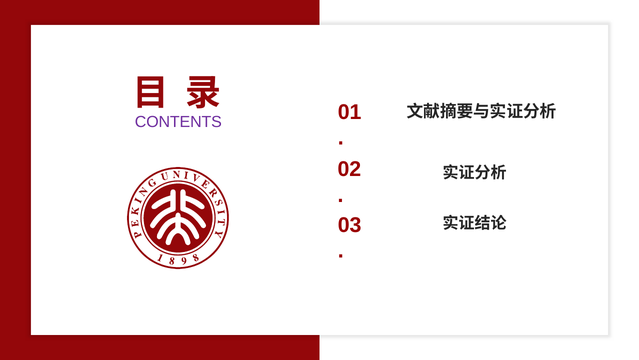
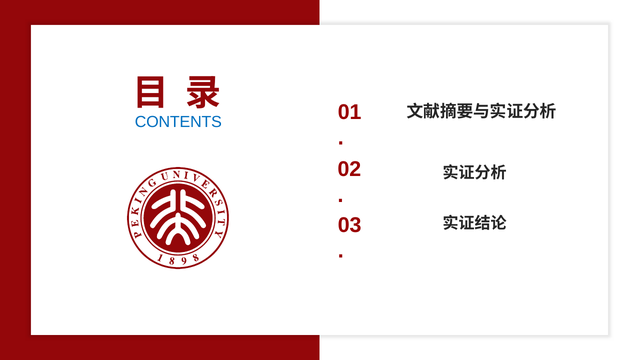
CONTENTS colour: purple -> blue (178, 122)
